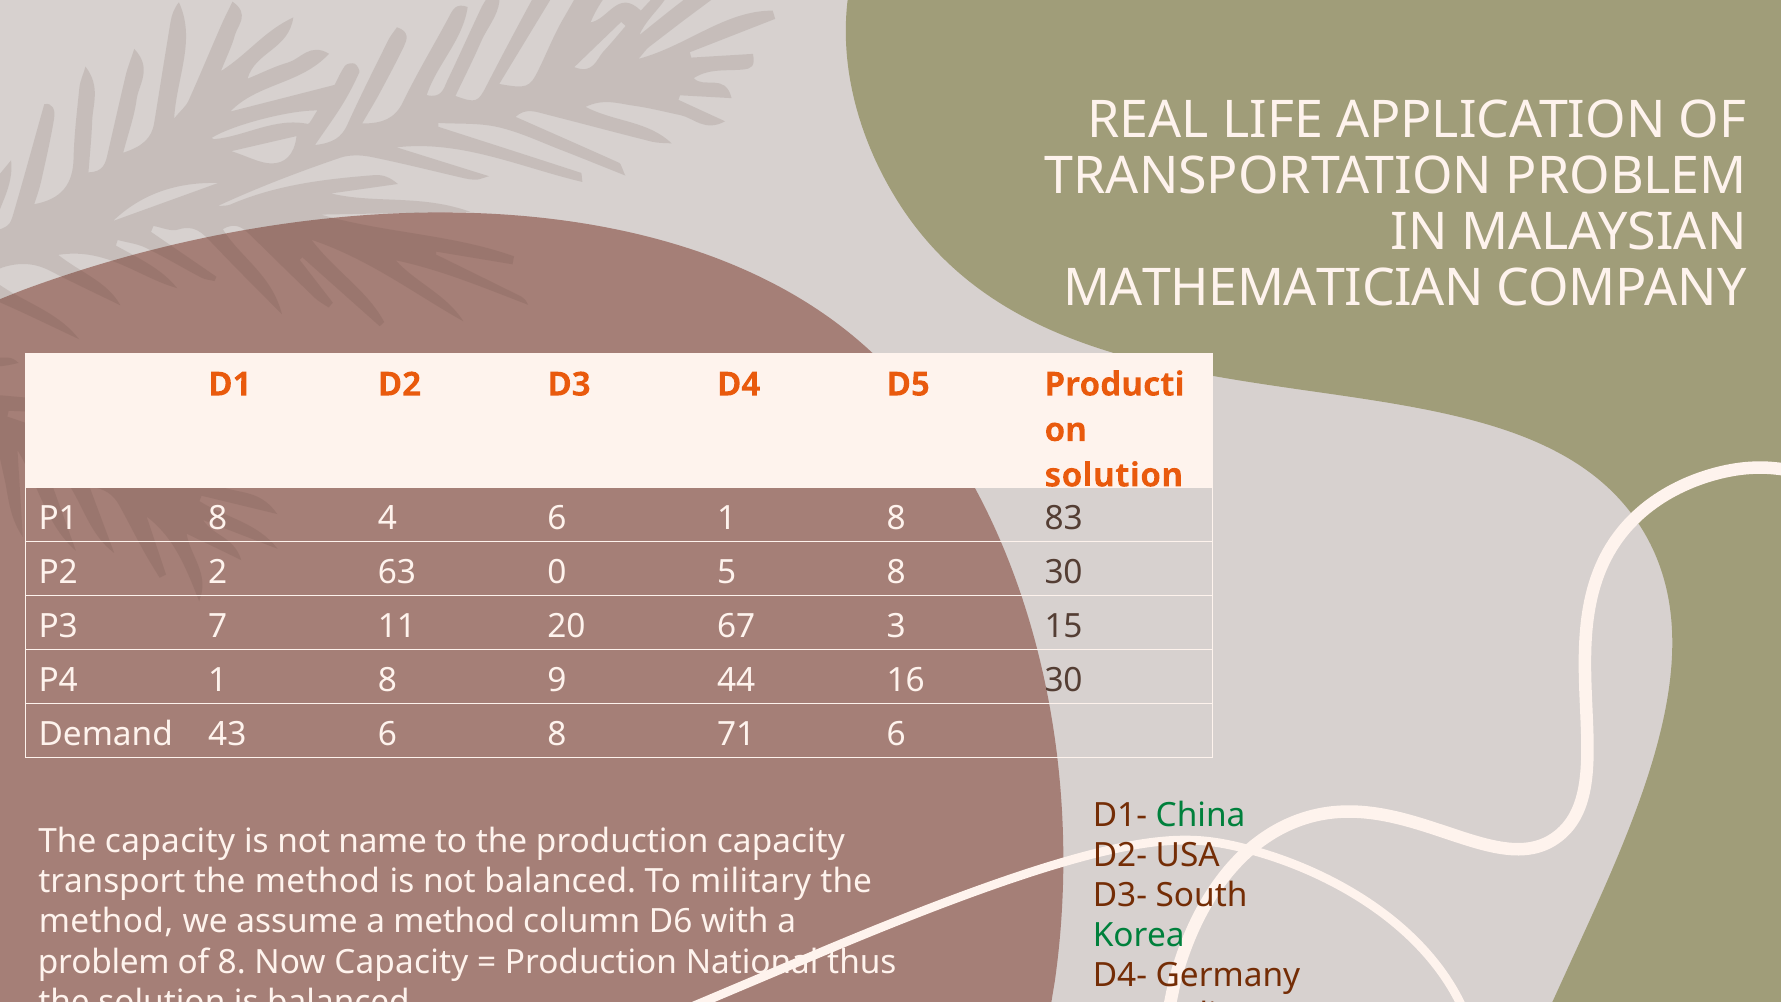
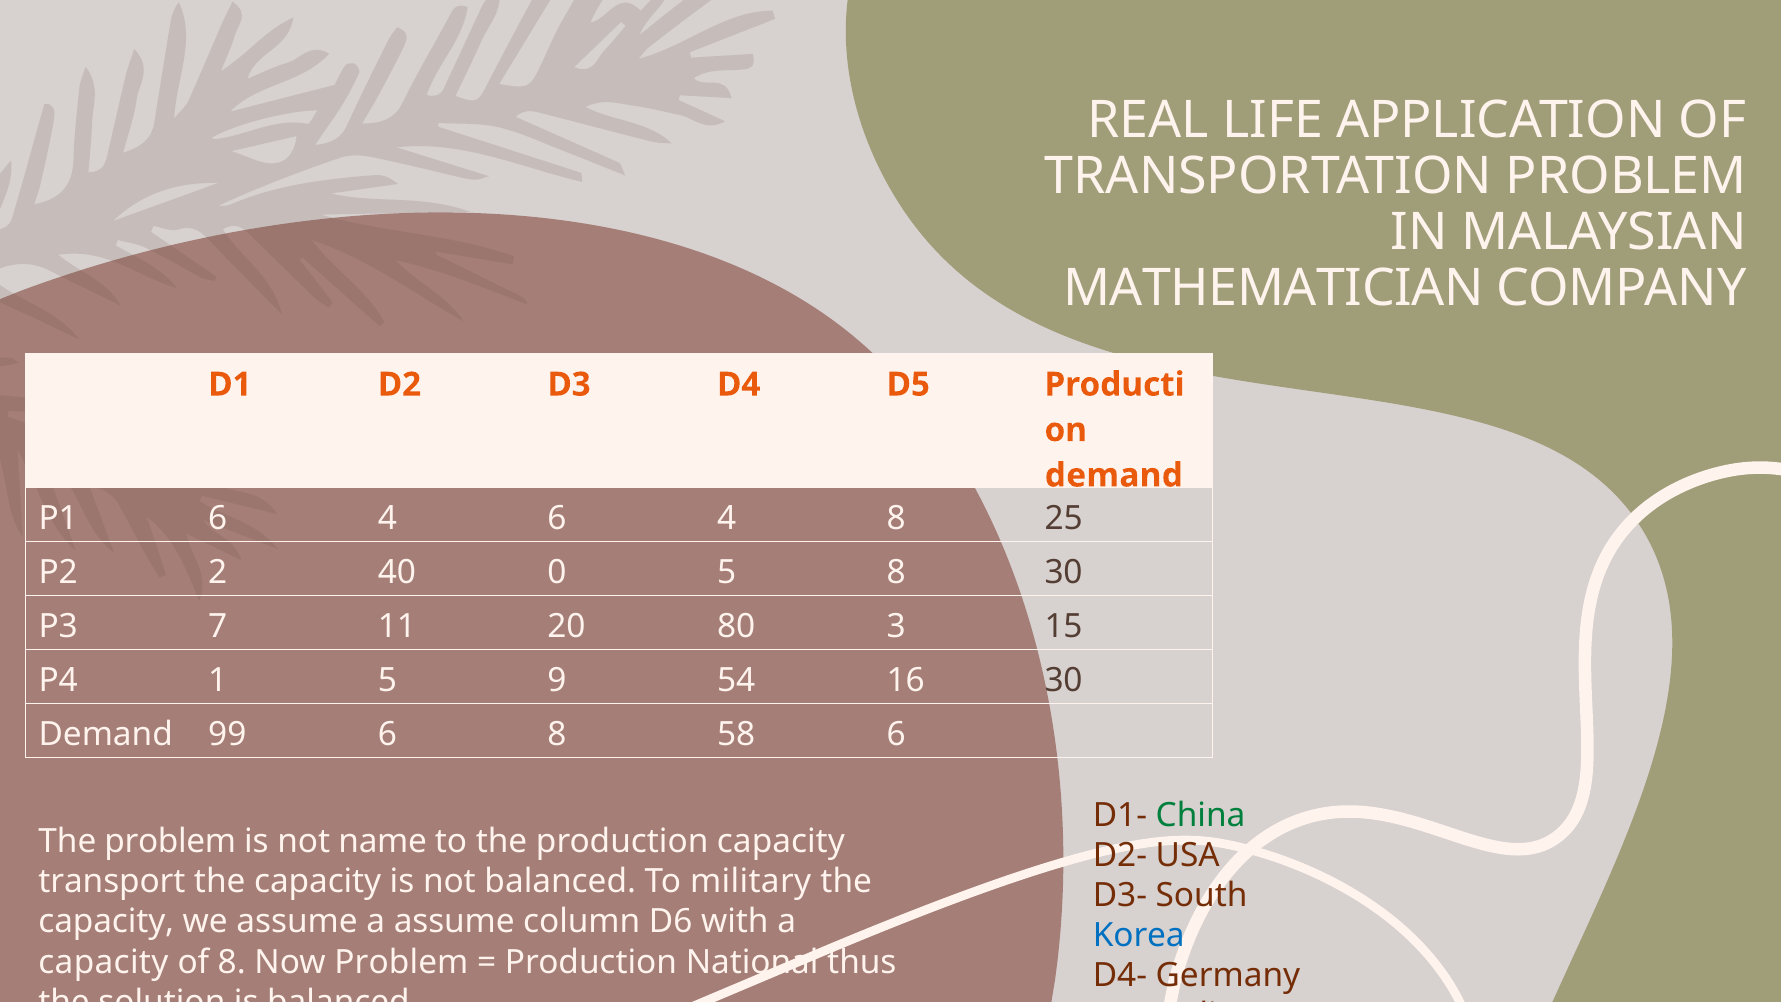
solution: solution -> demand (1114, 475)
P1 8: 8 -> 6 (218, 518)
4 6 1: 1 -> 4 (727, 518)
83: 83 -> 25 (1064, 518)
63: 63 -> 40 (397, 572)
67: 67 -> 80 (736, 626)
P4 1 8: 8 -> 5 (387, 681)
44: 44 -> 54 (736, 681)
43: 43 -> 99 (227, 735)
71: 71 -> 58 (736, 735)
The capacity: capacity -> problem (170, 842)
method: method -> capacity (318, 882)
method: method -> capacity (106, 922)
a method: method -> assume (454, 922)
Korea colour: green -> blue (1139, 935)
problem: problem -> capacity (103, 962)
Now Capacity: Capacity -> Problem (401, 962)
